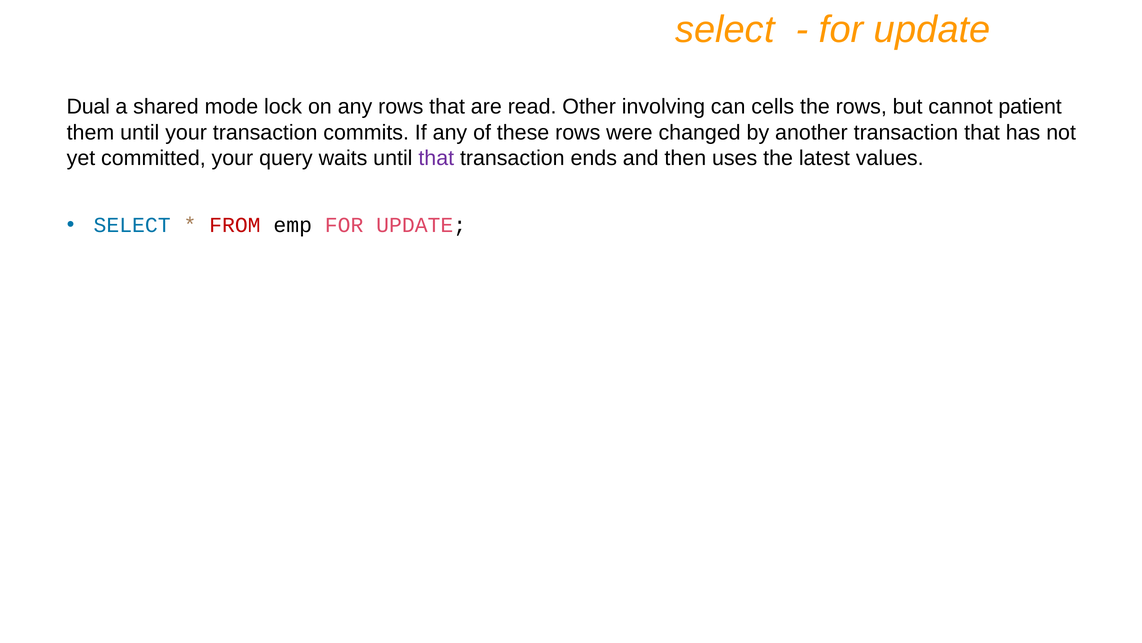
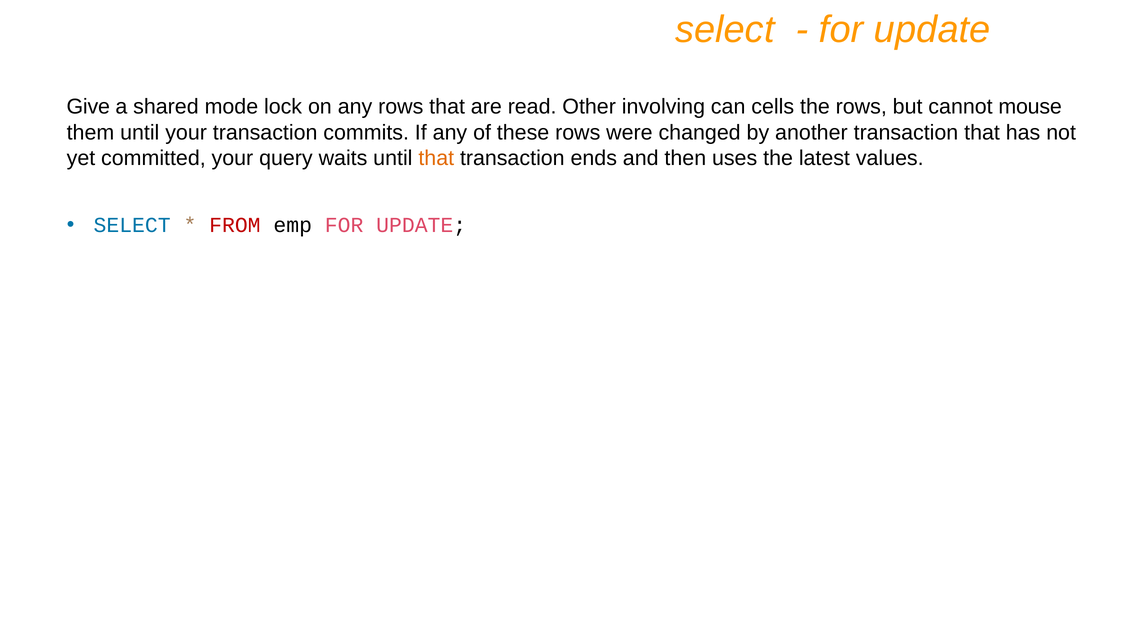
Dual: Dual -> Give (88, 107)
patient: patient -> mouse (1030, 107)
that colour: purple -> orange (436, 158)
